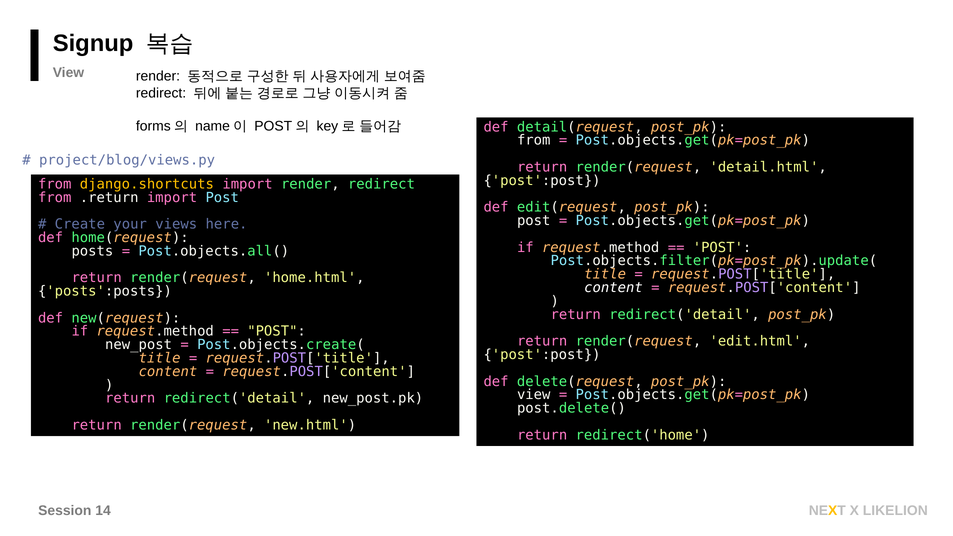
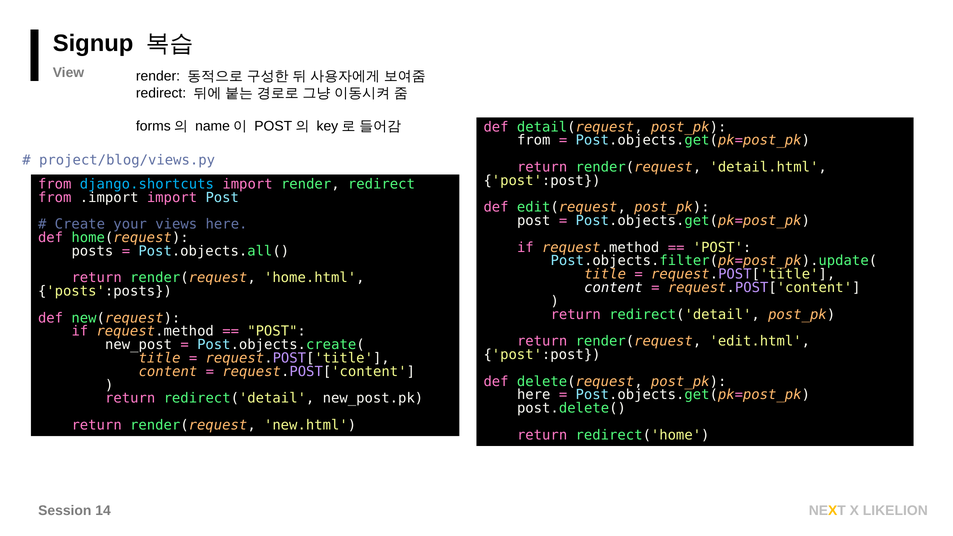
django.shortcuts colour: yellow -> light blue (147, 184)
.return: .return -> .import (109, 197)
view: view -> here (534, 395)
